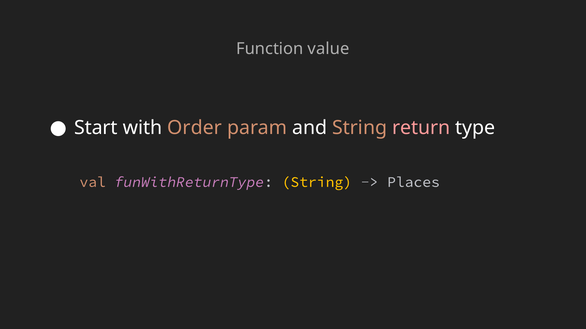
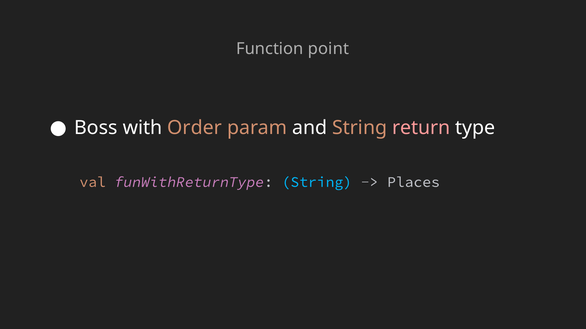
value: value -> point (328, 49)
Start: Start -> Boss (96, 128)
String colour: yellow -> light blue (317, 182)
